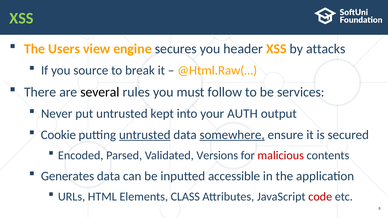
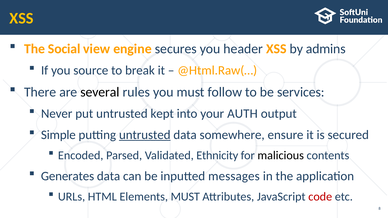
XSS colour: light green -> yellow (22, 18)
Users: Users -> Social (64, 49)
attacks: attacks -> admins (326, 49)
Cookie: Cookie -> Simple (58, 135)
somewhere underline: present -> none (232, 135)
Versions: Versions -> Ethnicity (217, 156)
malicious colour: red -> black (281, 156)
accessible: accessible -> messages (234, 176)
Elements CLASS: CLASS -> MUST (185, 197)
